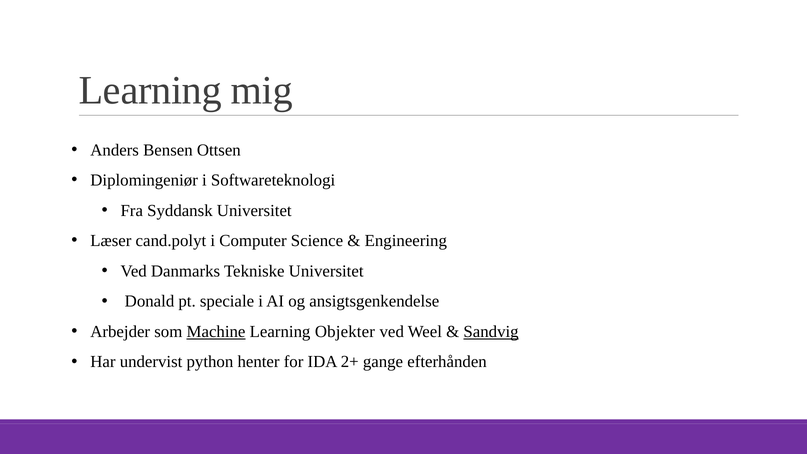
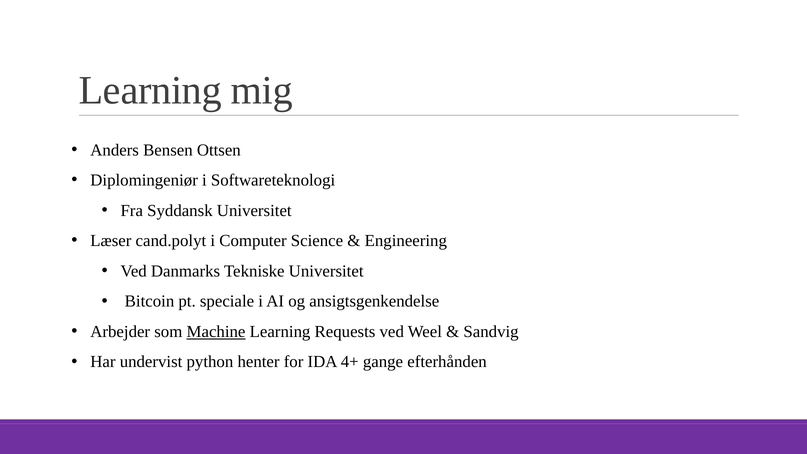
Donald: Donald -> Bitcoin (150, 301)
Objekter: Objekter -> Requests (345, 332)
Sandvig underline: present -> none (491, 332)
2+: 2+ -> 4+ (350, 362)
